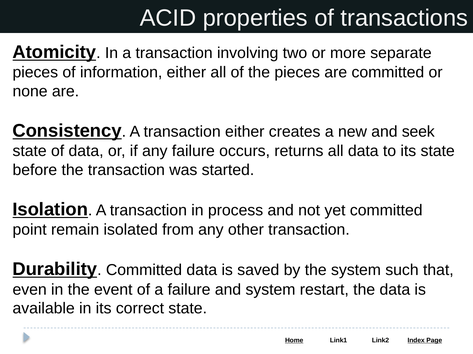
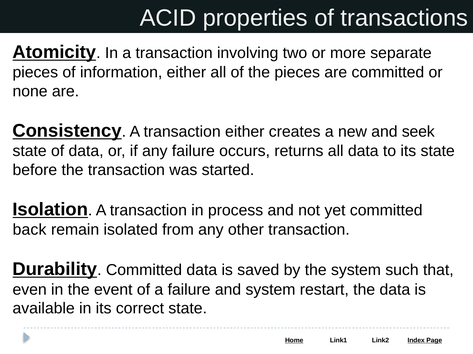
point: point -> back (30, 230)
